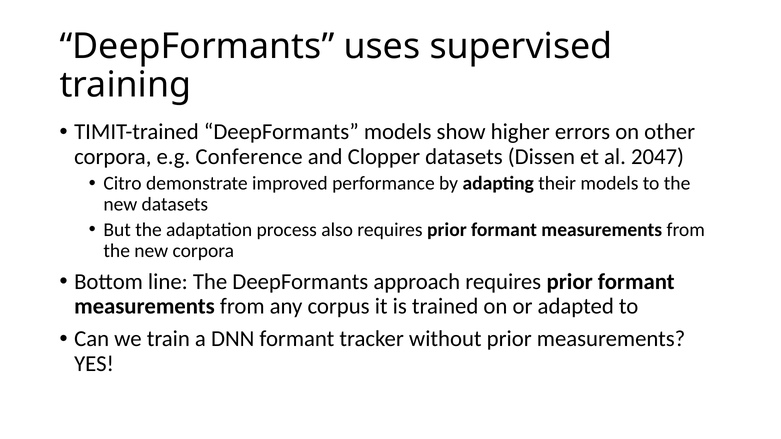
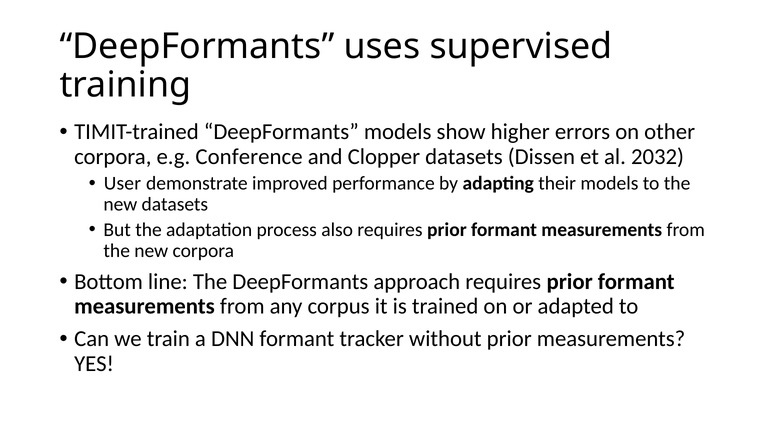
2047: 2047 -> 2032 (657, 157)
Citro: Citro -> User (122, 184)
